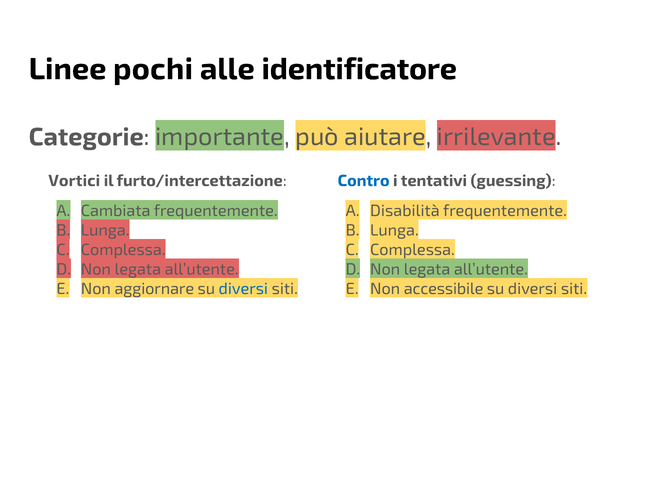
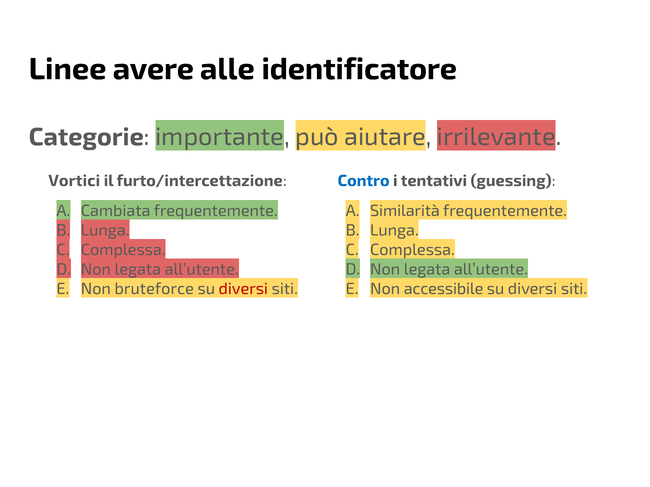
pochi: pochi -> avere (153, 69)
Disabilità: Disabilità -> Similarità (405, 211)
aggiornare: aggiornare -> bruteforce (154, 289)
diversi colour: blue -> red (243, 289)
